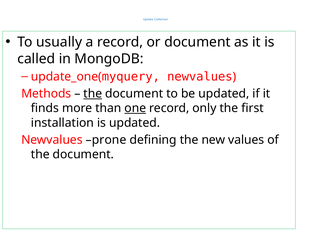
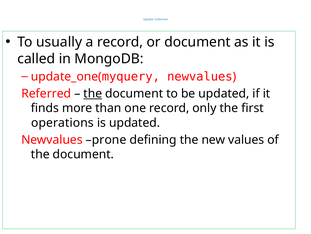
Methods: Methods -> Referred (46, 93)
one underline: present -> none (135, 108)
installation: installation -> operations (62, 122)
